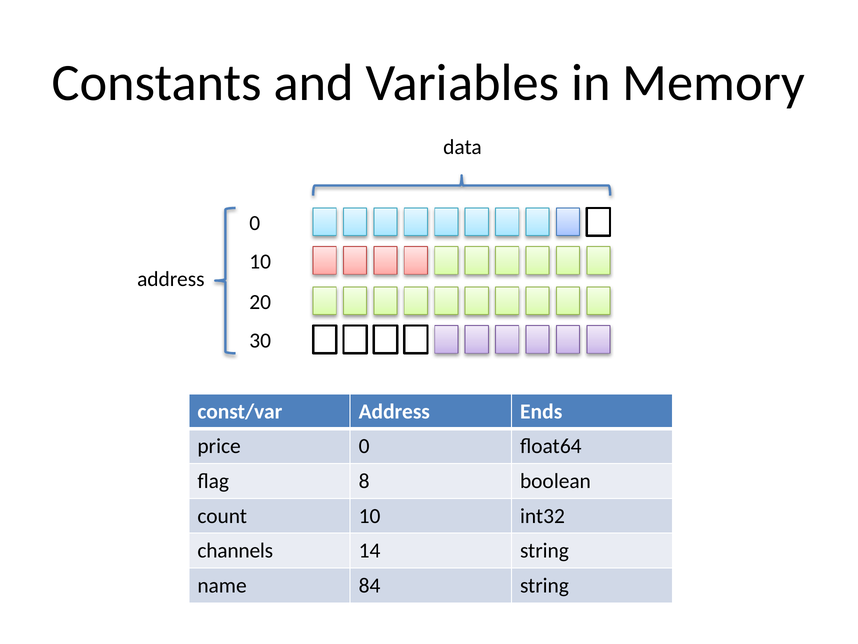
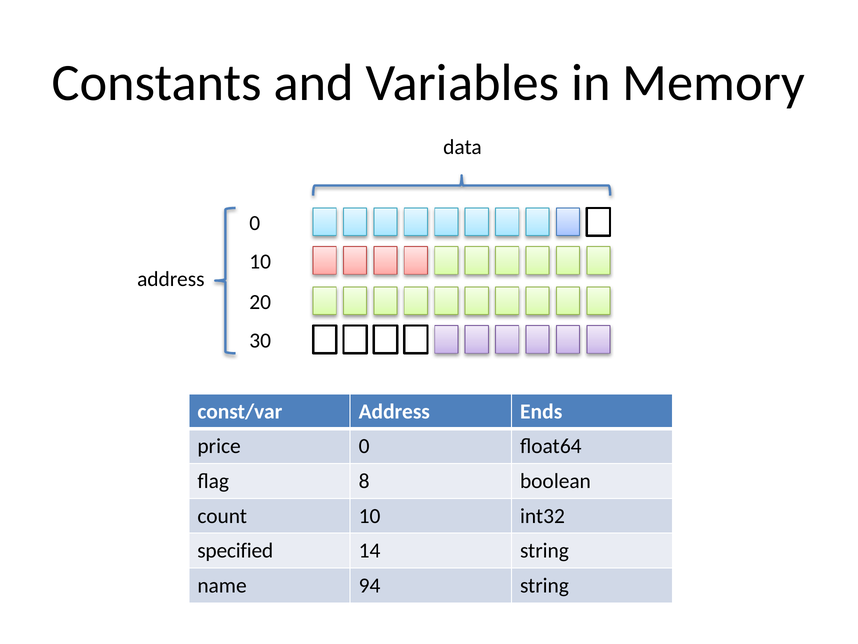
channels: channels -> specified (235, 550)
84: 84 -> 94 (370, 585)
